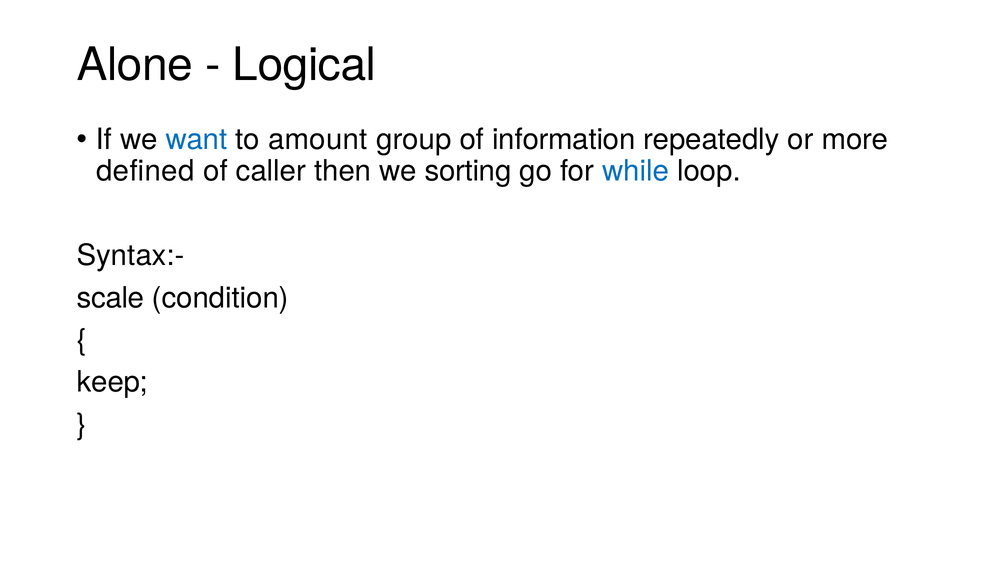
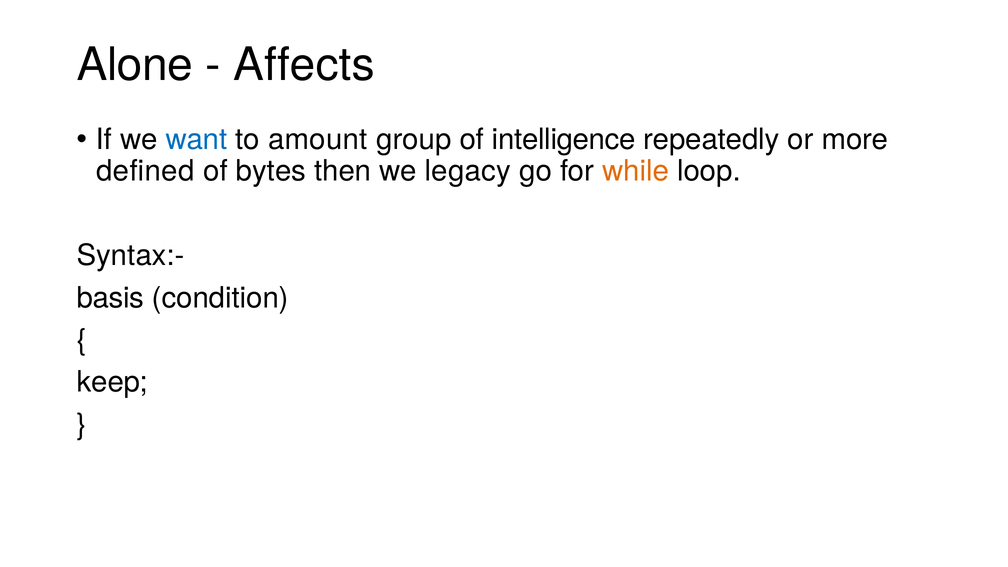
Logical: Logical -> Affects (304, 65)
information: information -> intelligence (564, 140)
caller: caller -> bytes (271, 171)
sorting: sorting -> legacy (468, 171)
while colour: blue -> orange (636, 171)
scale: scale -> basis (110, 298)
